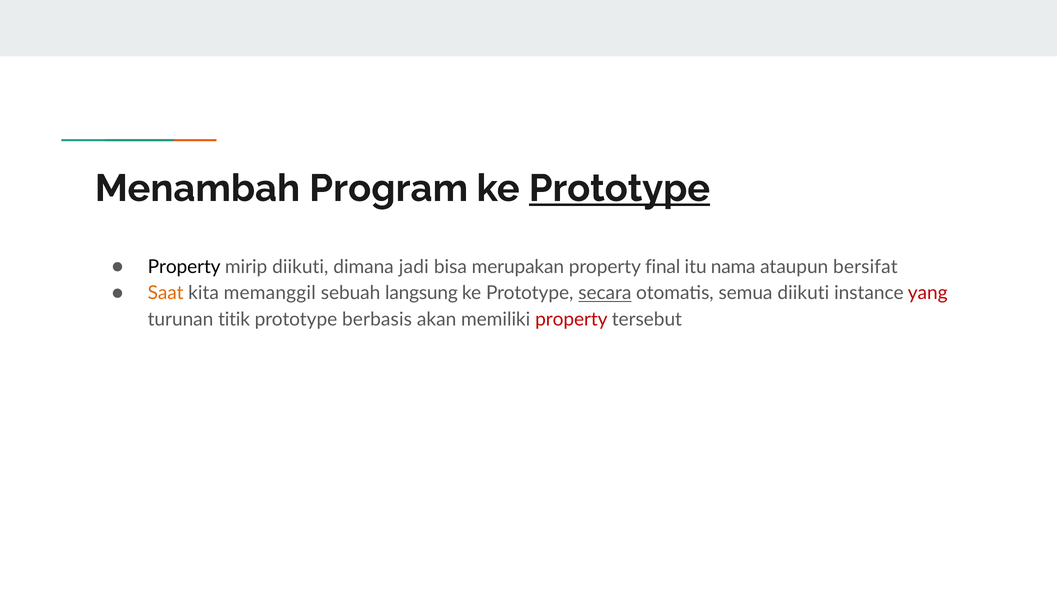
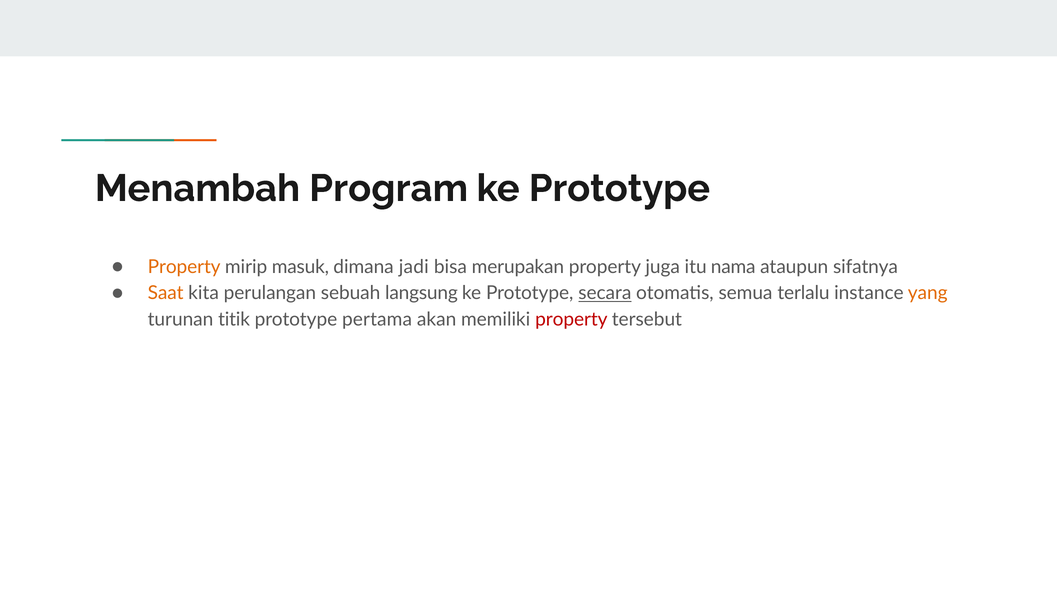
Prototype underline: present -> none (619, 189)
Property colour: black -> orange (184, 267)
mirip diikuti: diikuti -> masuk (300, 267)
final: final -> juga (663, 267)
bersifat: bersifat -> sifatnya (866, 267)
memanggil: memanggil -> perulangan (270, 293)
semua diikuti: diikuti -> terlalu (803, 293)
yang colour: red -> orange (928, 293)
berbasis: berbasis -> pertama (377, 320)
